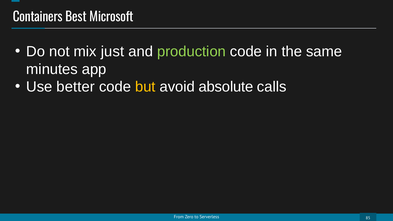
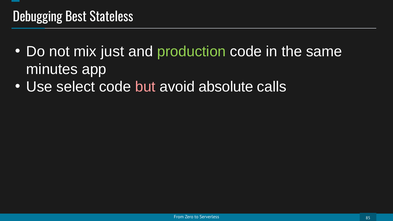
Containers: Containers -> Debugging (38, 17)
Microsoft: Microsoft -> Stateless (111, 17)
better: better -> select (76, 87)
but colour: yellow -> pink (145, 87)
